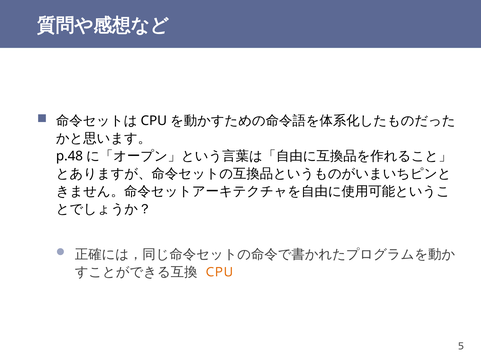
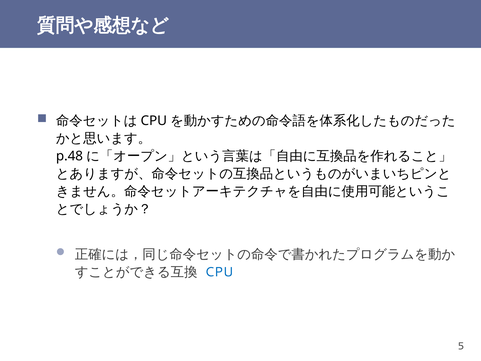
CPU colour: orange -> blue (219, 272)
